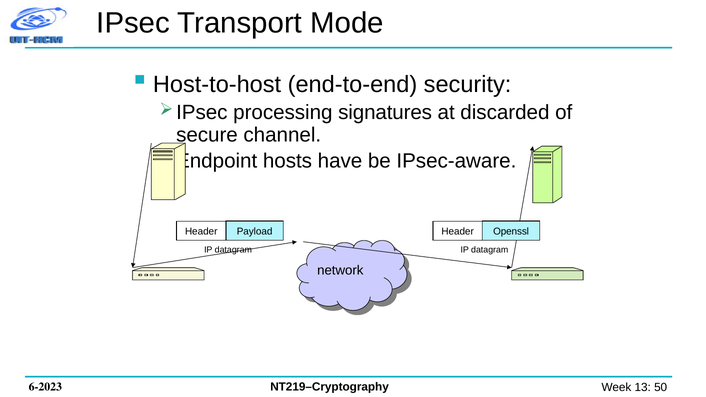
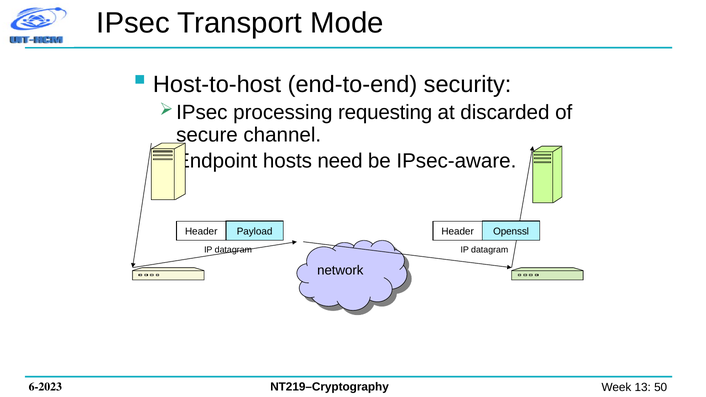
signatures: signatures -> requesting (385, 113)
have: have -> need (340, 161)
